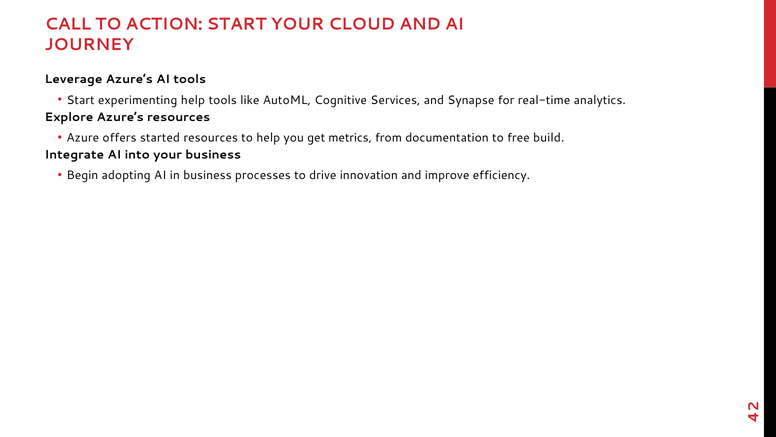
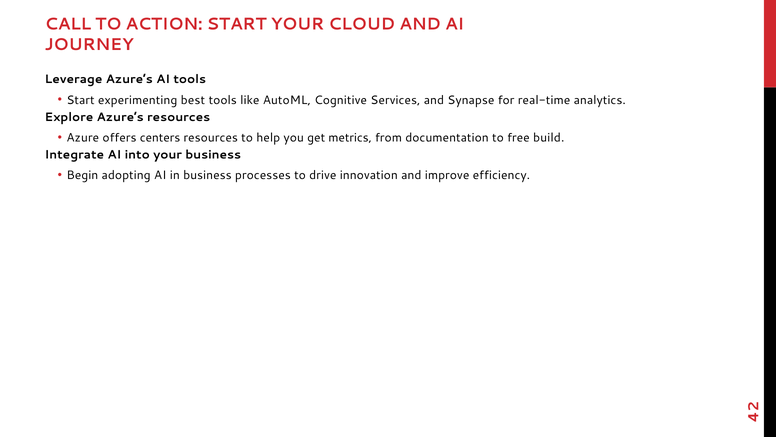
experimenting help: help -> best (193, 100)
started: started -> centers (160, 138)
